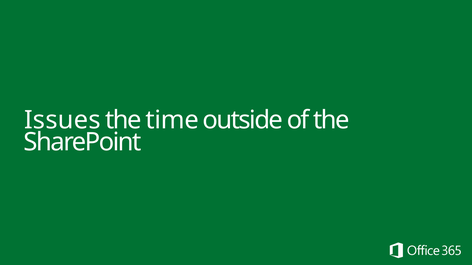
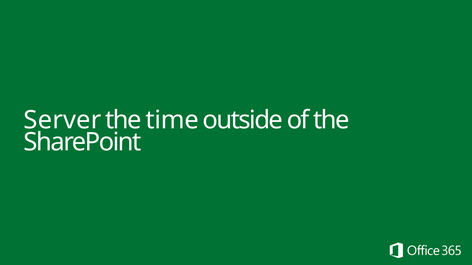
Issues: Issues -> Server (63, 120)
